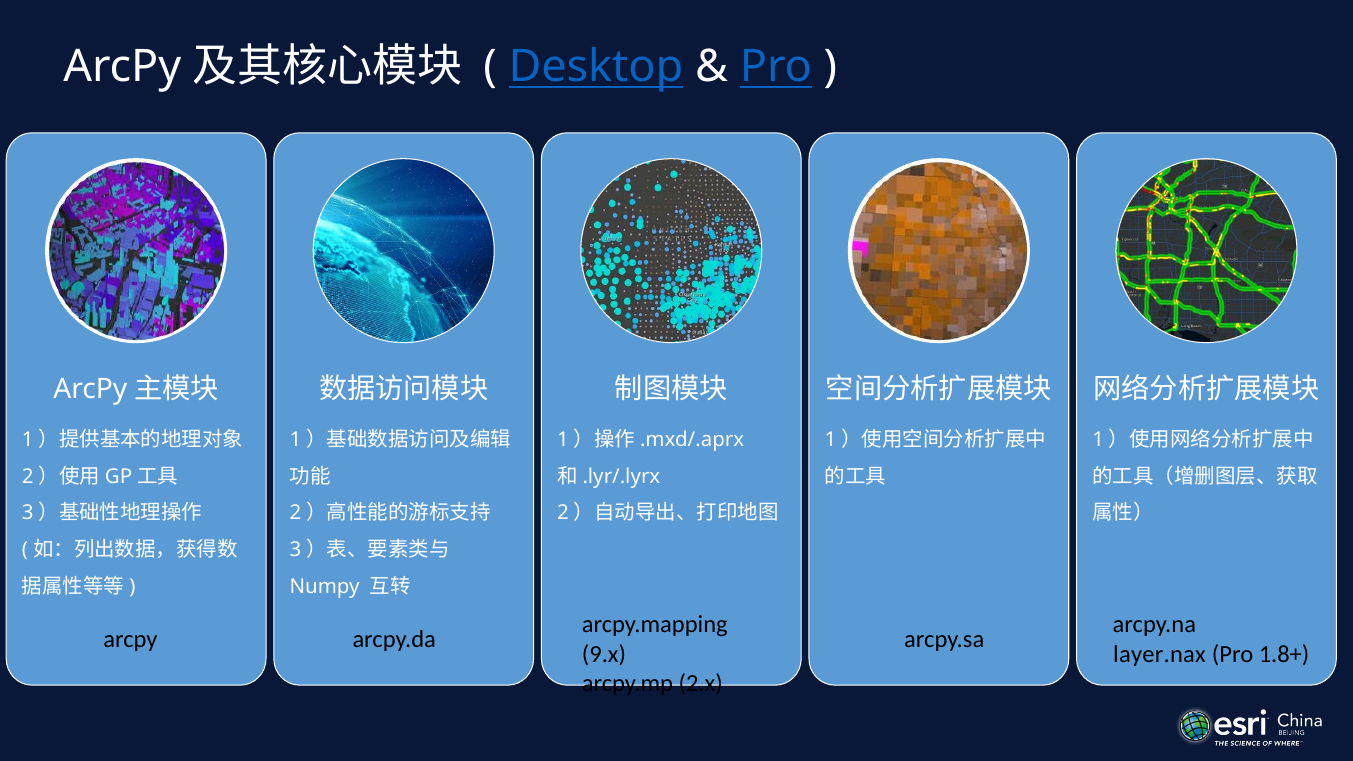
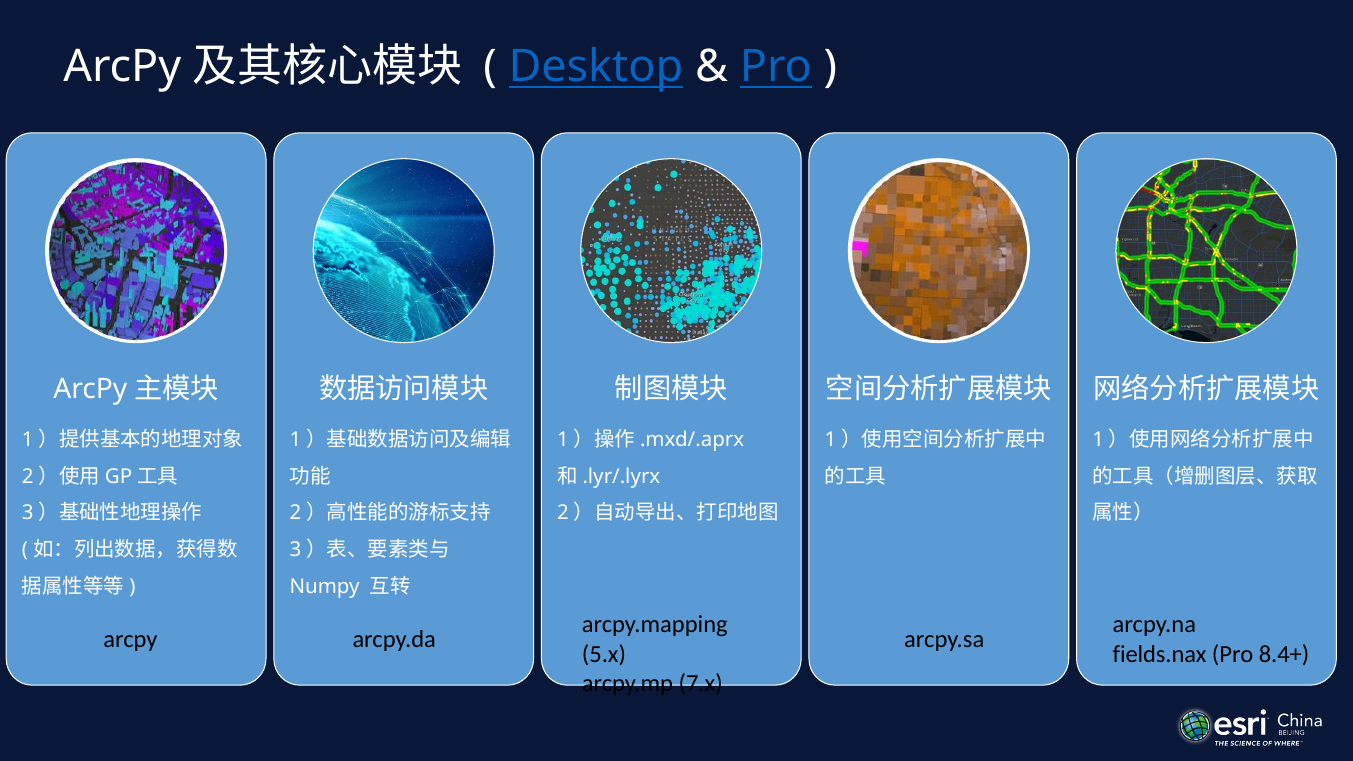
9.x: 9.x -> 5.x (604, 654)
layer.nax: layer.nax -> fields.nax (1160, 654)
1.8+: 1.8+ -> 8.4+ (1284, 654)
2.x: 2.x -> 7.x (701, 684)
